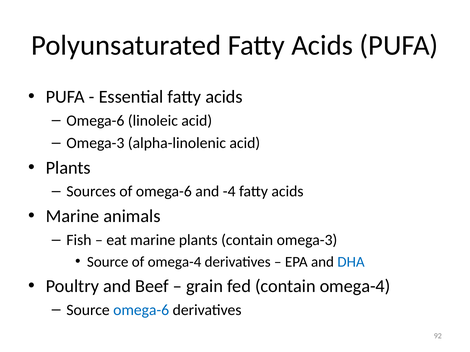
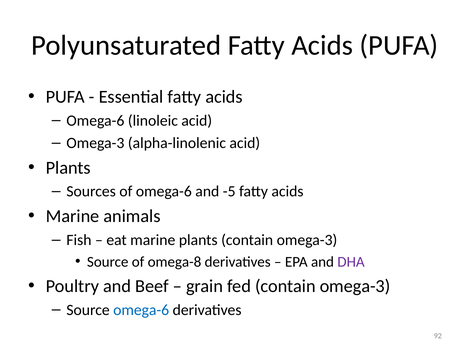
-4: -4 -> -5 (229, 192)
of omega-4: omega-4 -> omega-8 (174, 262)
DHA colour: blue -> purple (351, 262)
fed contain omega-4: omega-4 -> omega-3 (355, 286)
